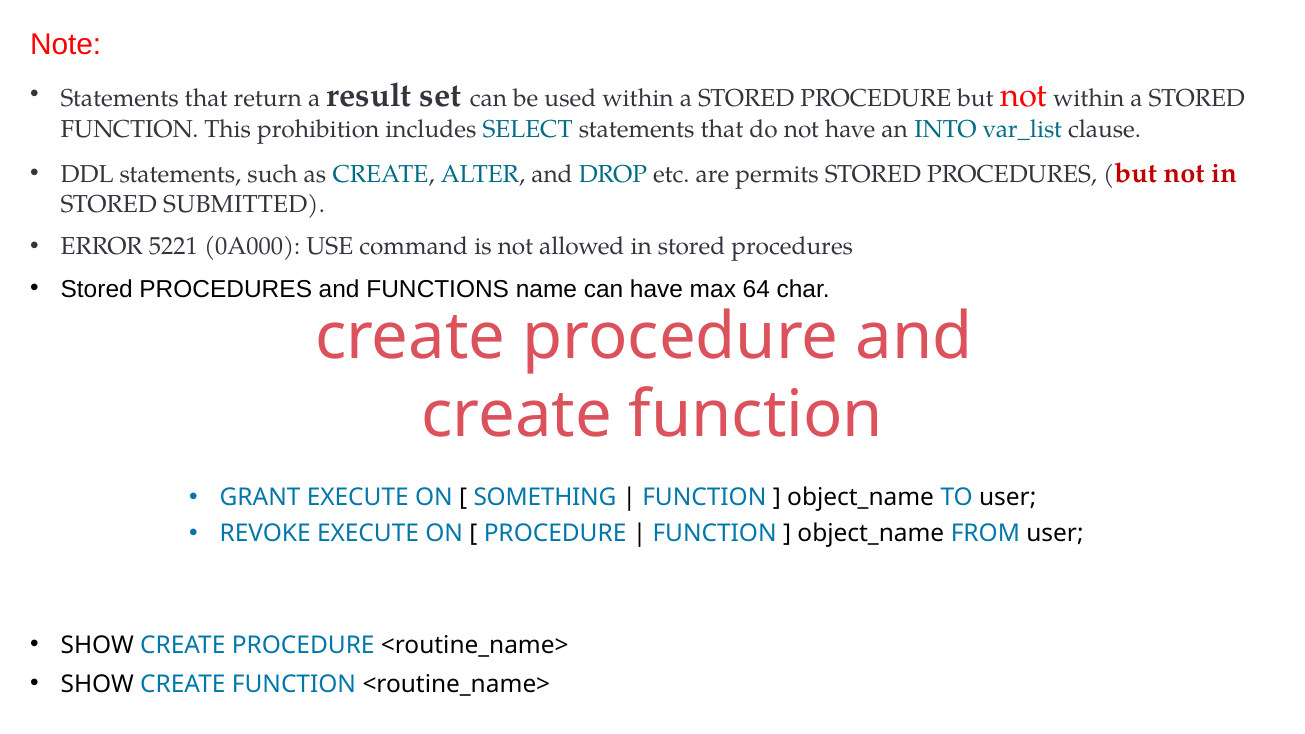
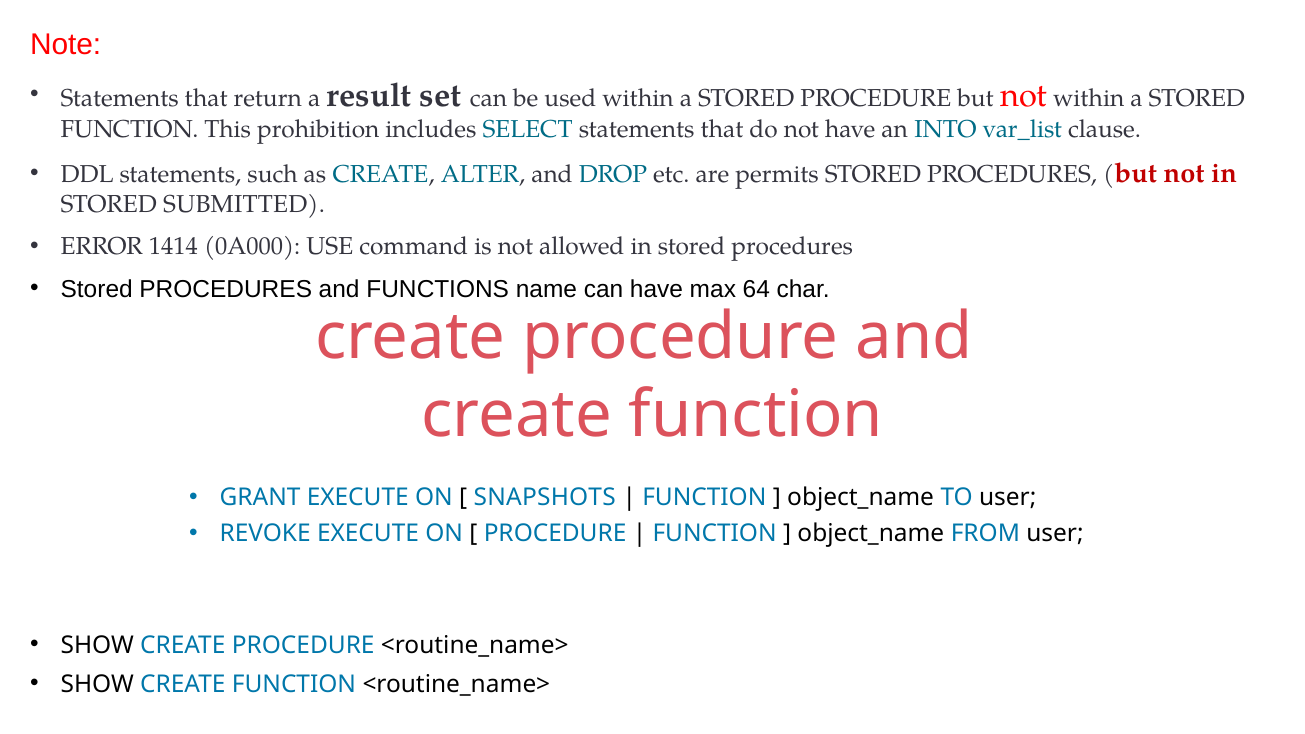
5221: 5221 -> 1414 (173, 247)
SOMETHING: SOMETHING -> SNAPSHOTS (545, 497)
